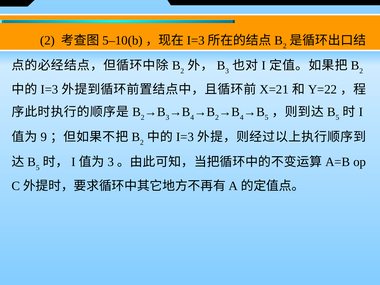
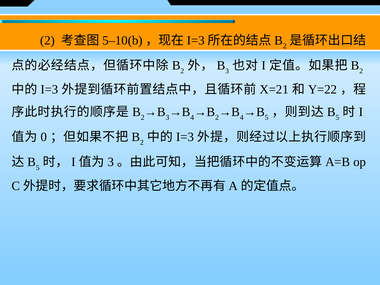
9: 9 -> 0 (44, 137)
